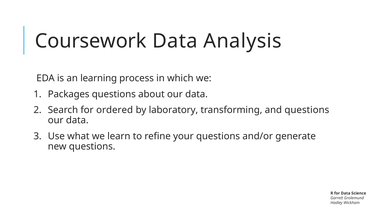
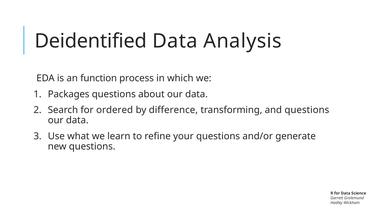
Coursework: Coursework -> Deidentified (91, 41)
learning: learning -> function (99, 78)
laboratory: laboratory -> difference (173, 110)
